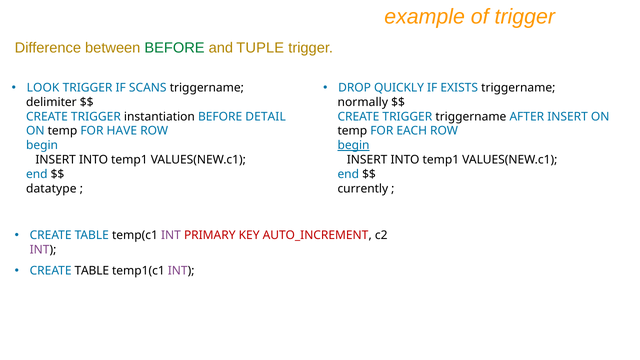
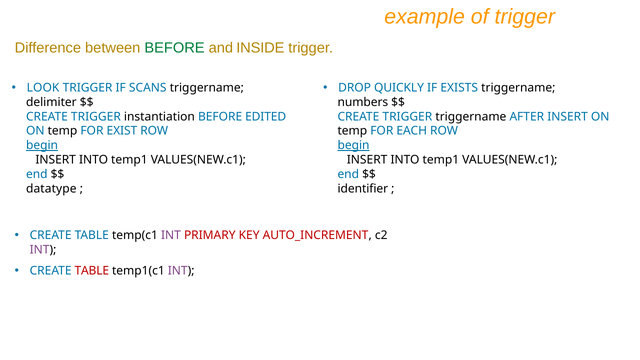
TUPLE: TUPLE -> INSIDE (260, 48)
normally: normally -> numbers (363, 102)
DETAIL: DETAIL -> EDITED (266, 117)
HAVE: HAVE -> EXIST (122, 131)
begin underline: none -> present (42, 145)
currently: currently -> identifier (363, 189)
TABLE colour: black -> red (92, 271)
